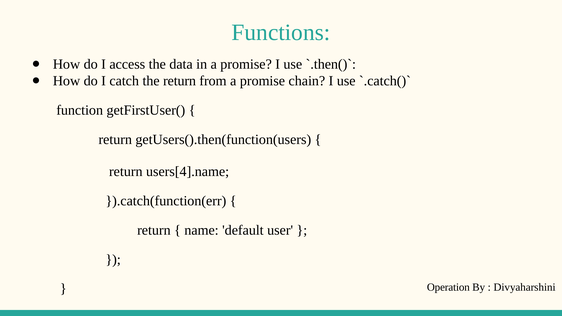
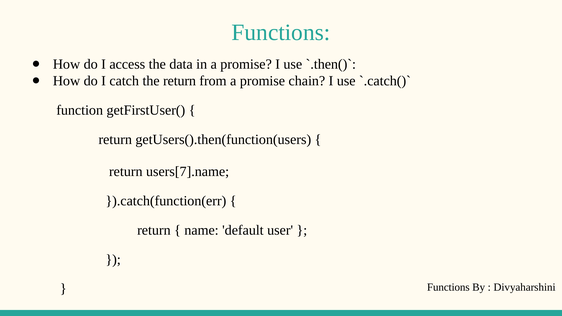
users[4].name: users[4].name -> users[7].name (188, 171)
Operation: Operation -> Functions (448, 287)
